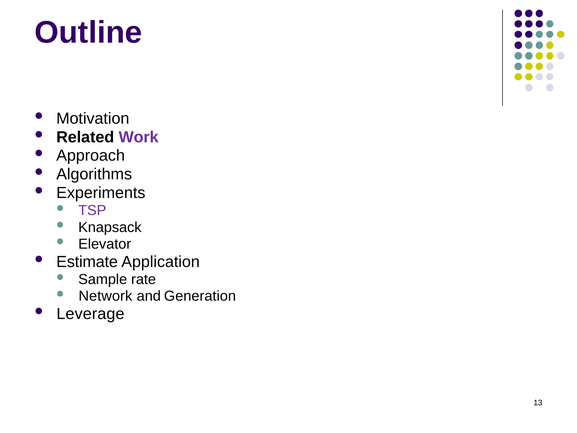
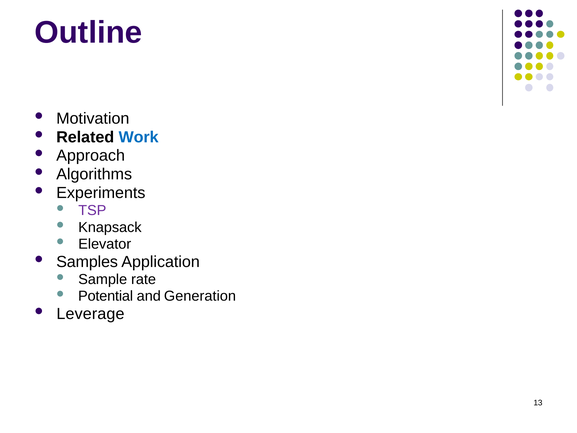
Work colour: purple -> blue (139, 137)
Estimate: Estimate -> Samples (87, 262)
Network: Network -> Potential (106, 296)
